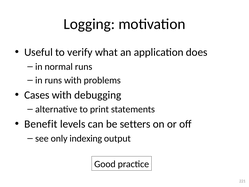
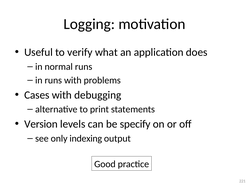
Benefit: Benefit -> Version (41, 124)
setters: setters -> specify (135, 124)
